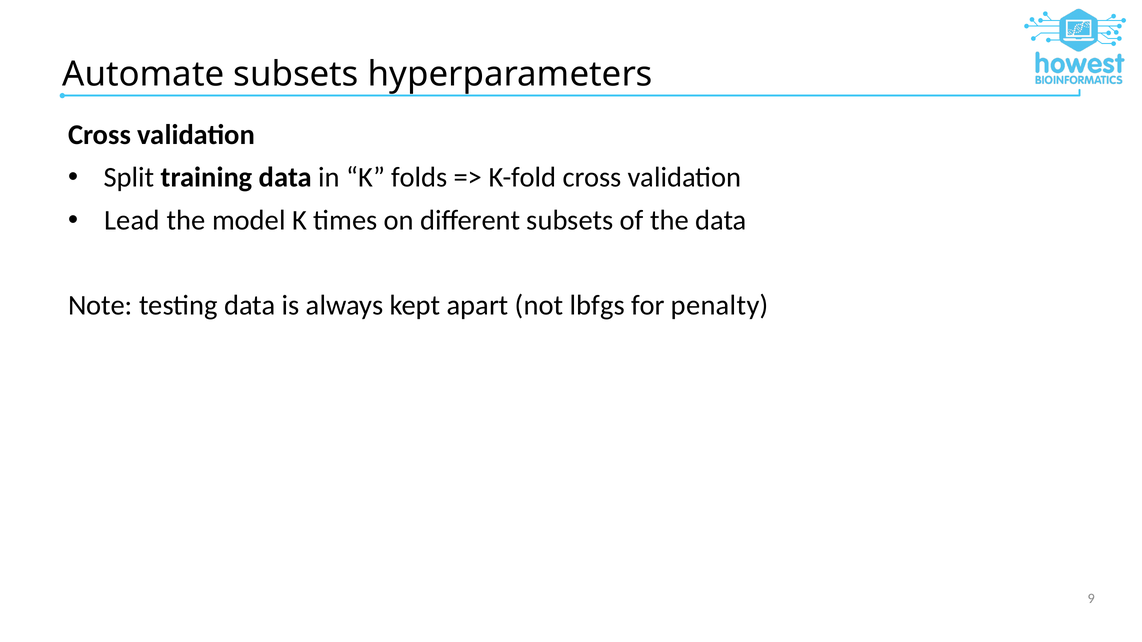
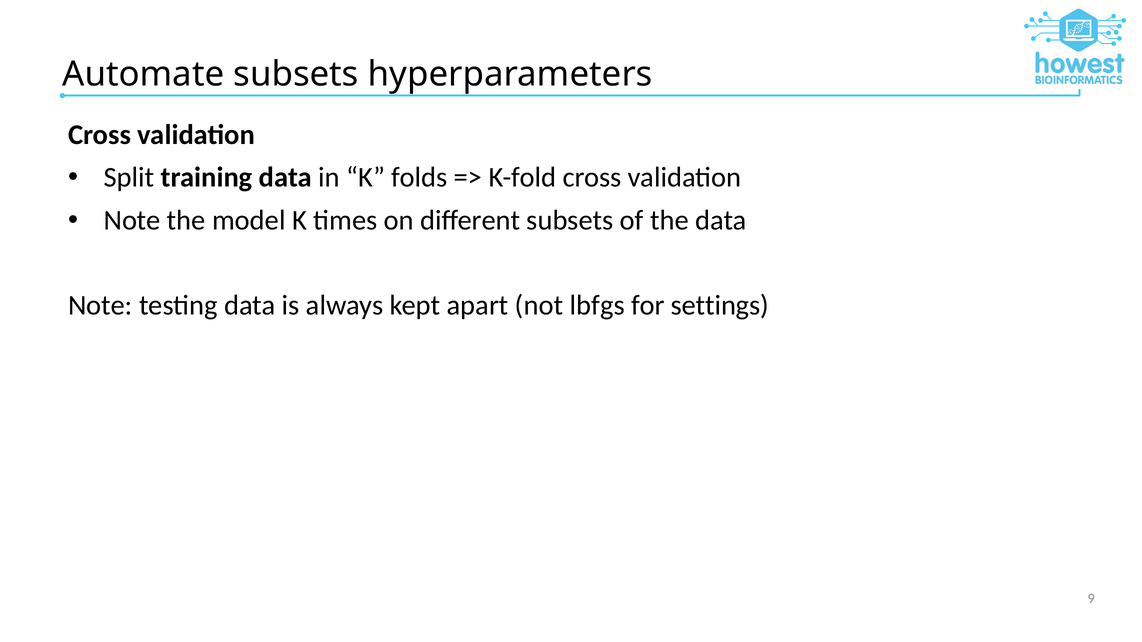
Lead: Lead -> Note (132, 220)
penalty: penalty -> settings (720, 306)
